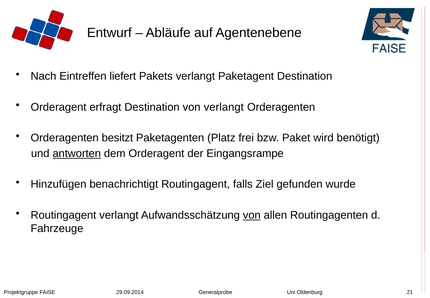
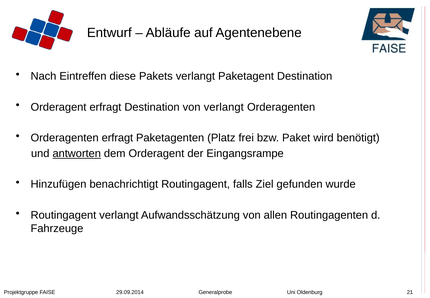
liefert: liefert -> diese (123, 76)
Orderagenten besitzt: besitzt -> erfragt (117, 138)
von underline: present -> none (252, 215)
